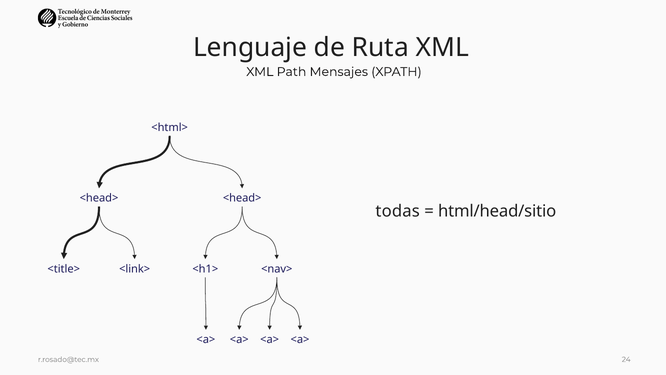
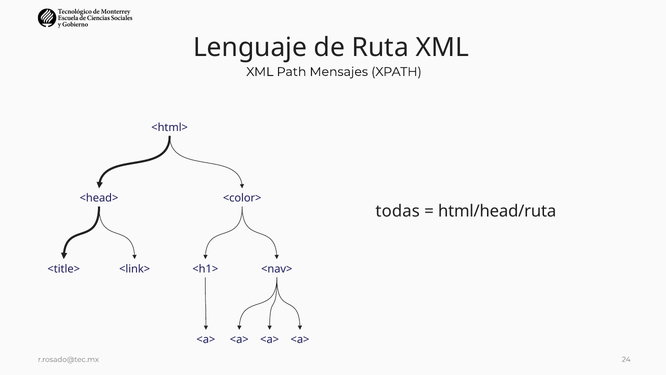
<head> <head>: <head> -> <color> (242, 198)
html/head/sitio: html/head/sitio -> html/head/ruta (497, 211)
